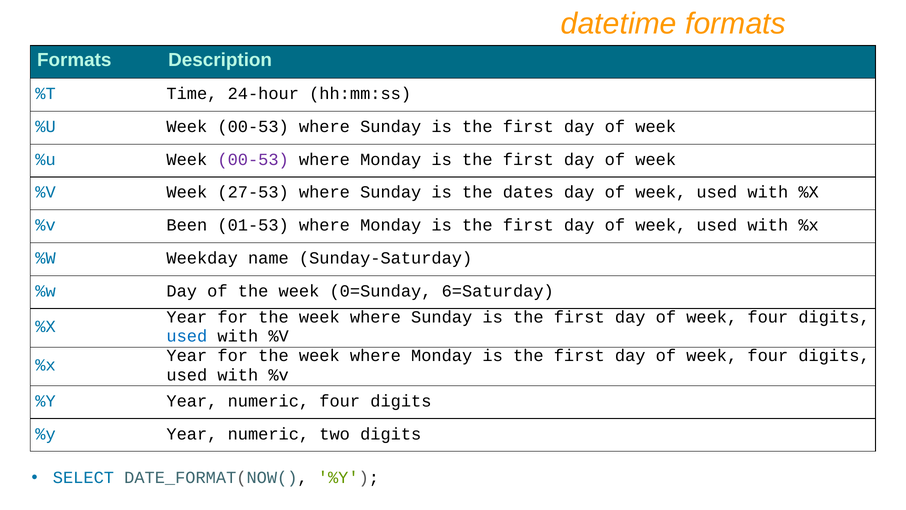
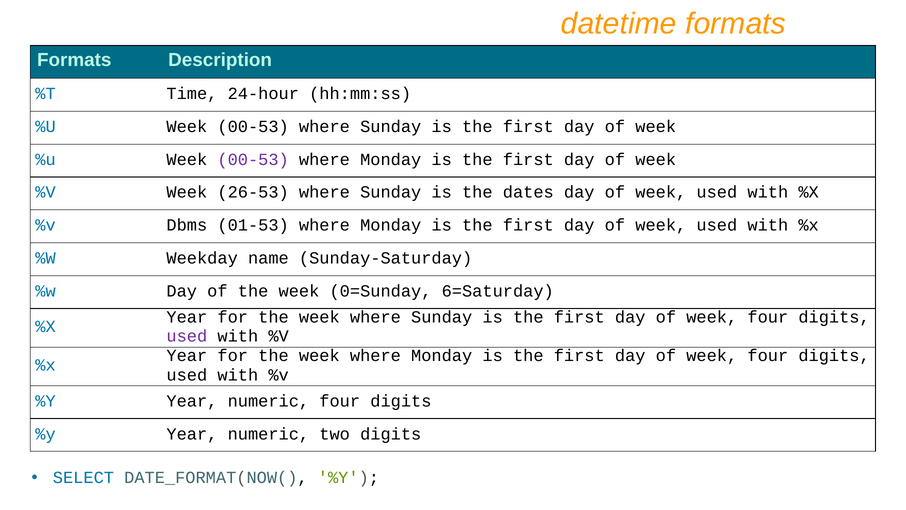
27-53: 27-53 -> 26-53 (253, 192)
Been: Been -> Dbms (187, 225)
used colour: blue -> purple (187, 336)
